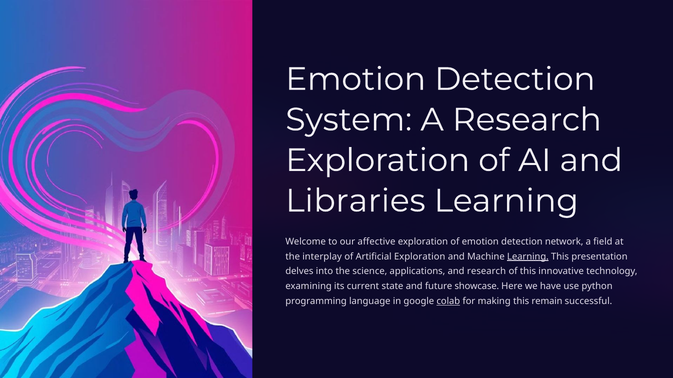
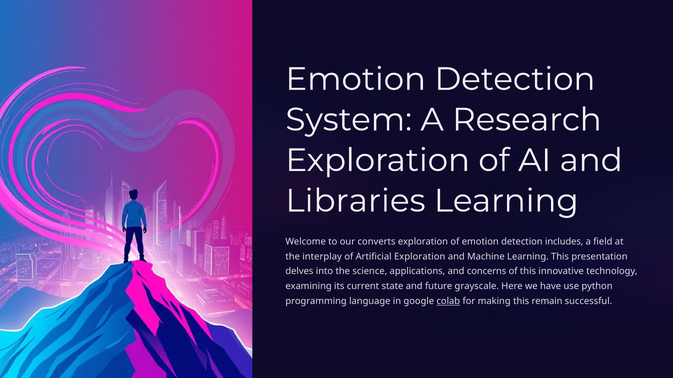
affective: affective -> converts (377, 242)
network: network -> includes (564, 242)
Learning underline: present -> none (528, 257)
and research: research -> concerns (487, 272)
showcase: showcase -> grayscale (477, 287)
